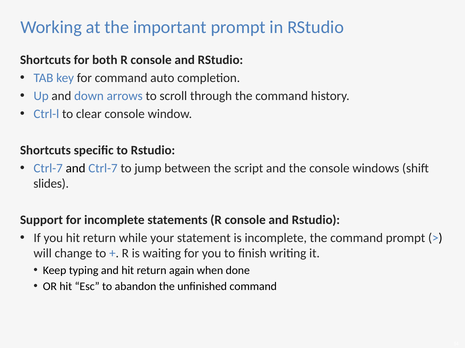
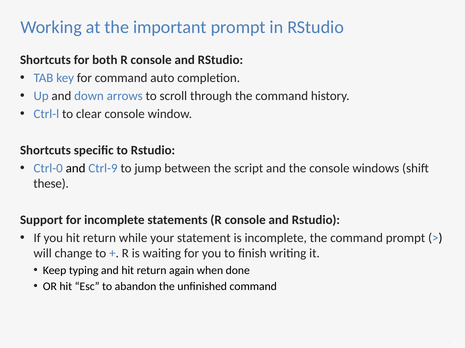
Ctrl-7: Ctrl-7 -> Ctrl-0 (48, 169)
and Ctrl-7: Ctrl-7 -> Ctrl-9 (103, 169)
slides: slides -> these (51, 184)
